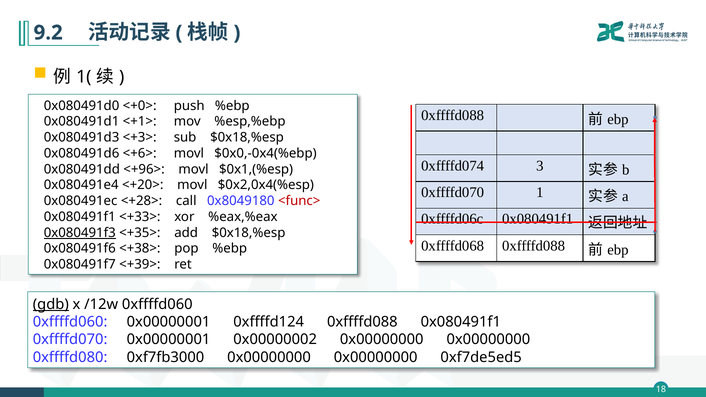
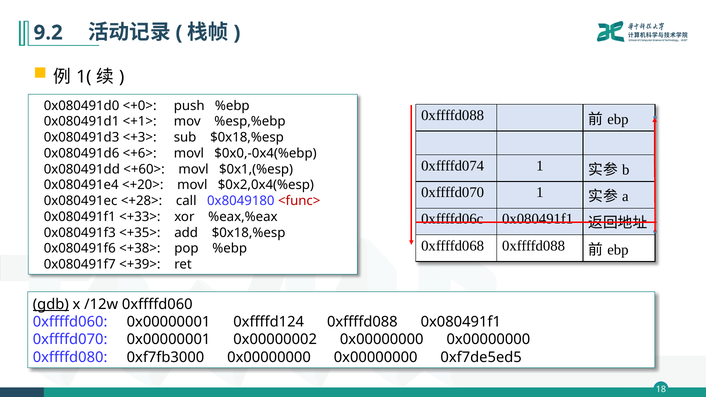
0xffffd074 3: 3 -> 1 (540, 166)
<+96>: <+96> -> <+60> (144, 169)
0x080491f3 underline: present -> none (80, 233)
